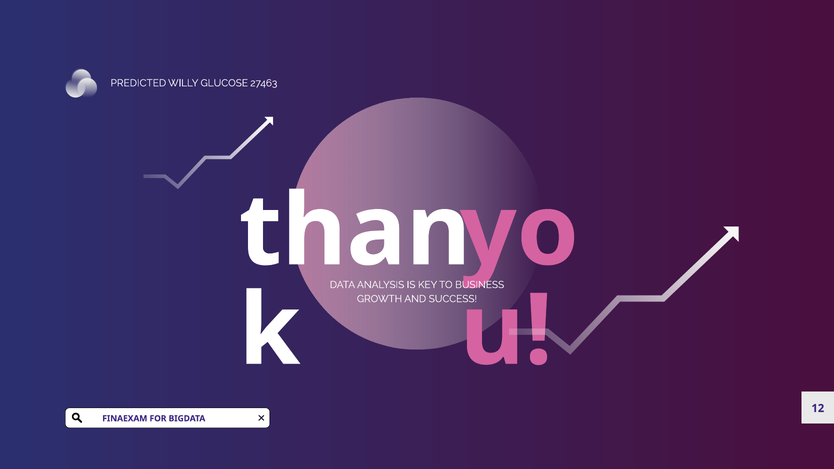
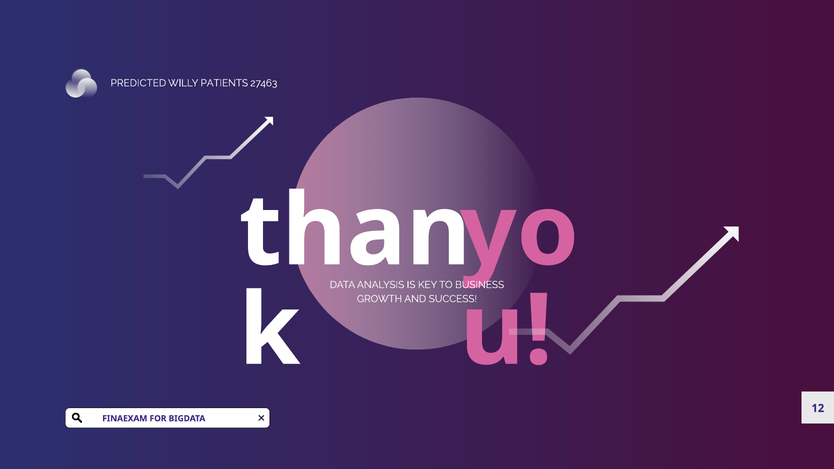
GLUCOSE: GLUCOSE -> PATIENTS (224, 83)
